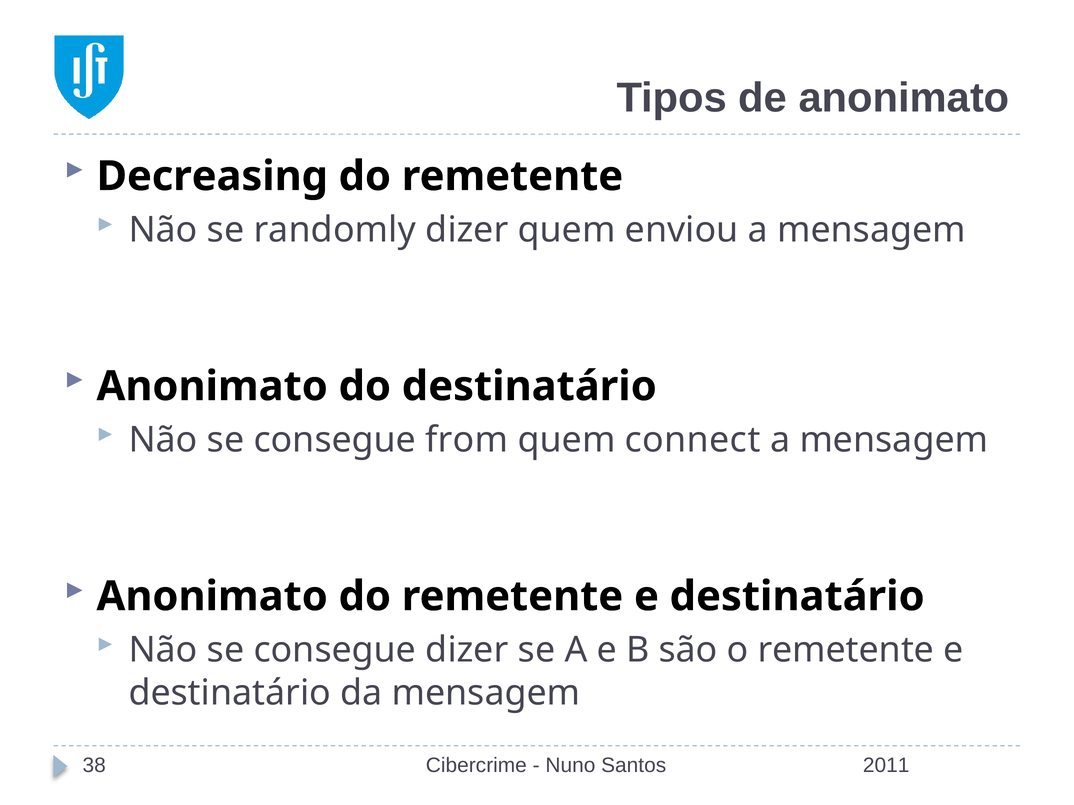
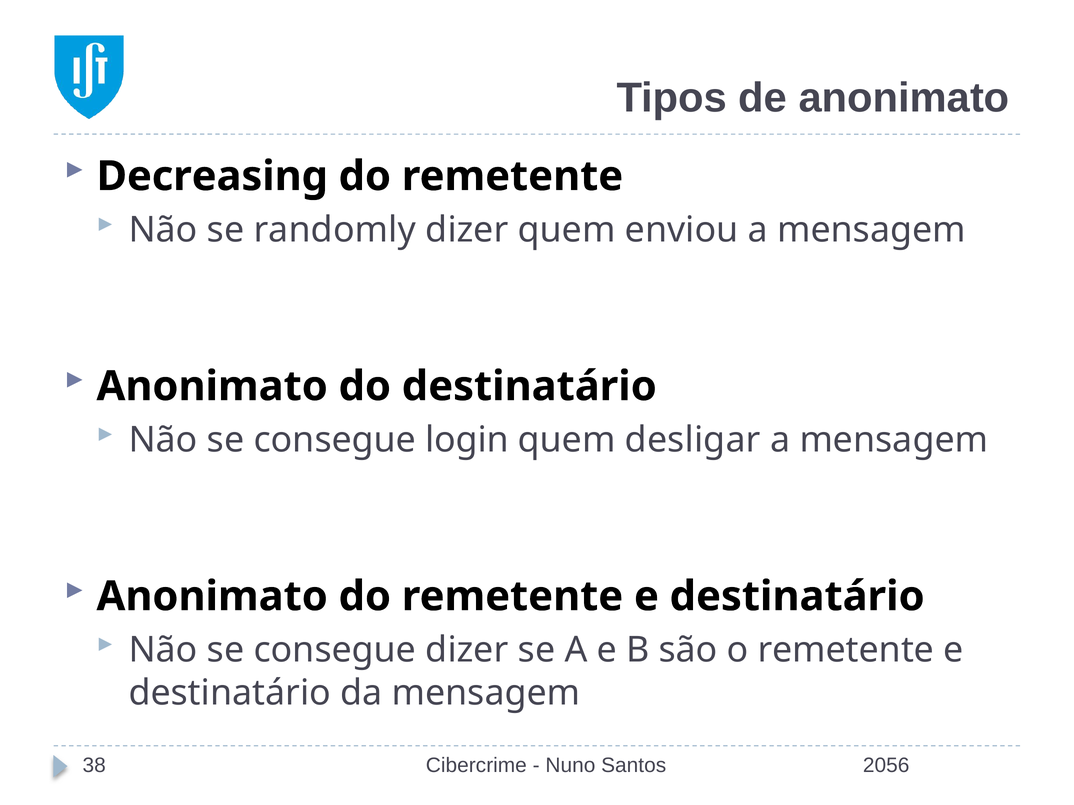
from: from -> login (467, 440)
connect: connect -> desligar (693, 440)
2011: 2011 -> 2056 (886, 766)
